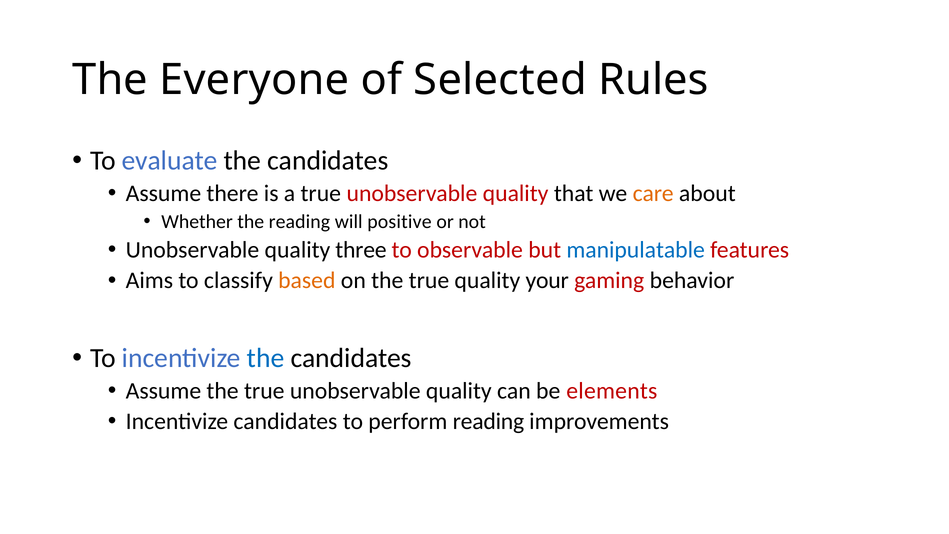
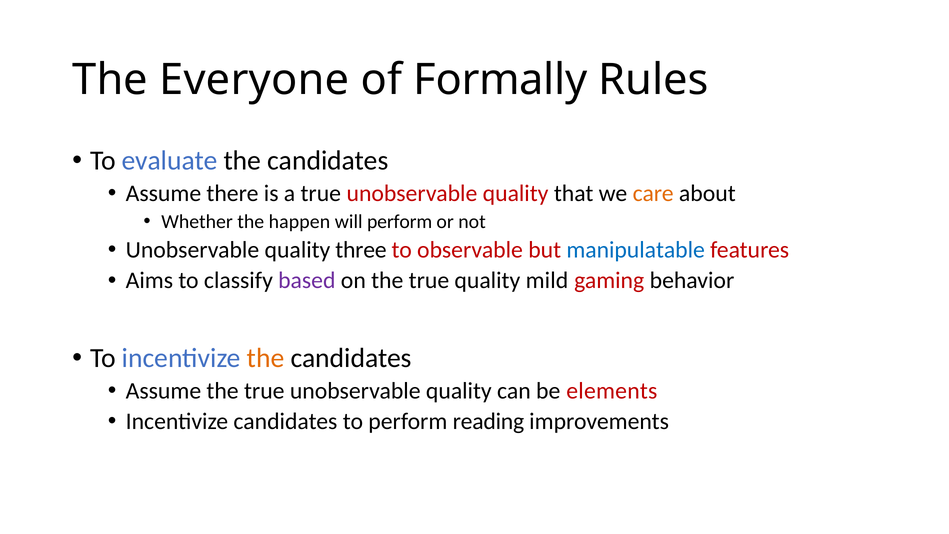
Selected: Selected -> Formally (500, 80)
the reading: reading -> happen (299, 222)
will positive: positive -> perform (400, 222)
based colour: orange -> purple (307, 281)
your: your -> mild (547, 281)
the colour: blue -> orange (266, 358)
